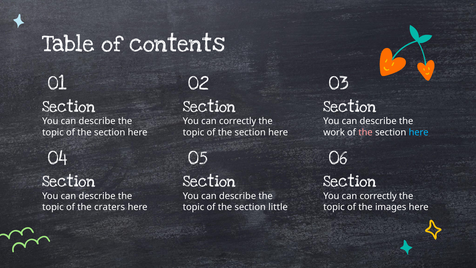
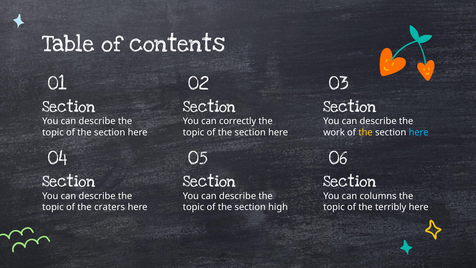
the colour: pink -> yellow (365, 132)
correctly: correctly -> columns (378, 196)
little: little -> high (278, 207)
images: images -> terribly (391, 207)
